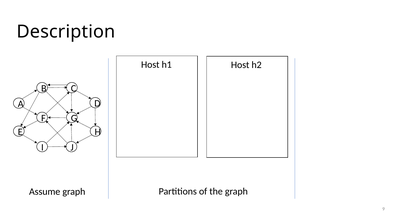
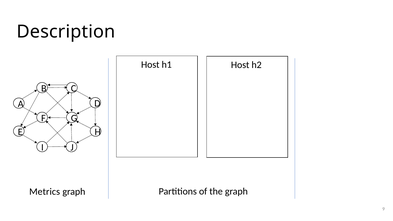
Assume: Assume -> Metrics (45, 192)
